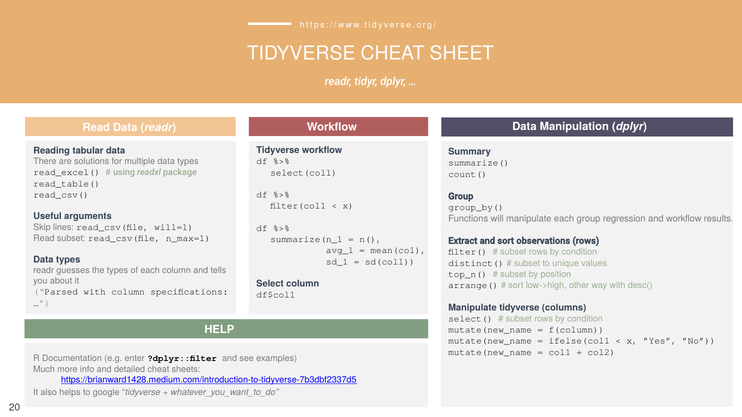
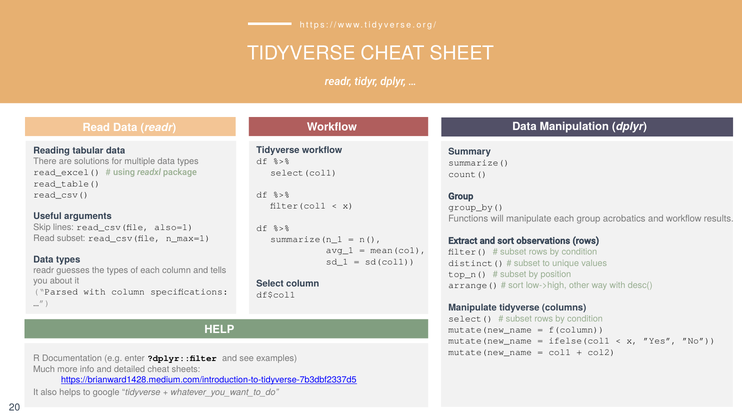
regression: regression -> acrobatics (624, 219)
will=1: will=1 -> also=1 (174, 227)
